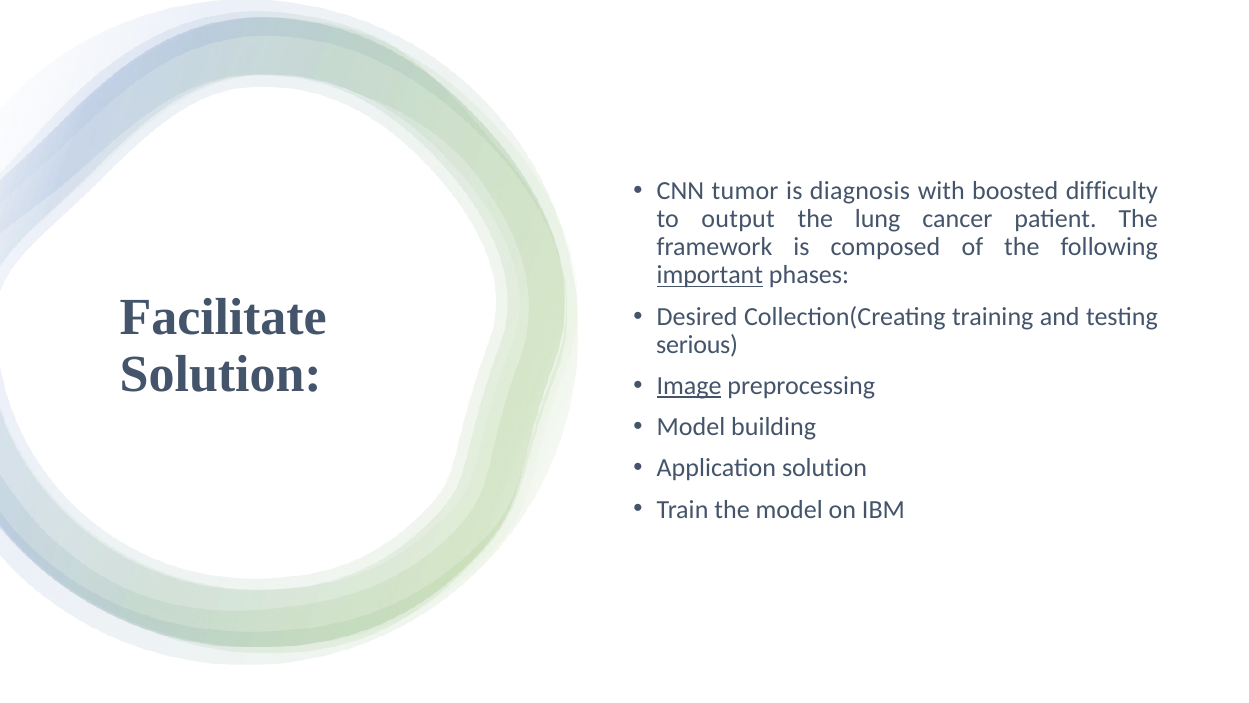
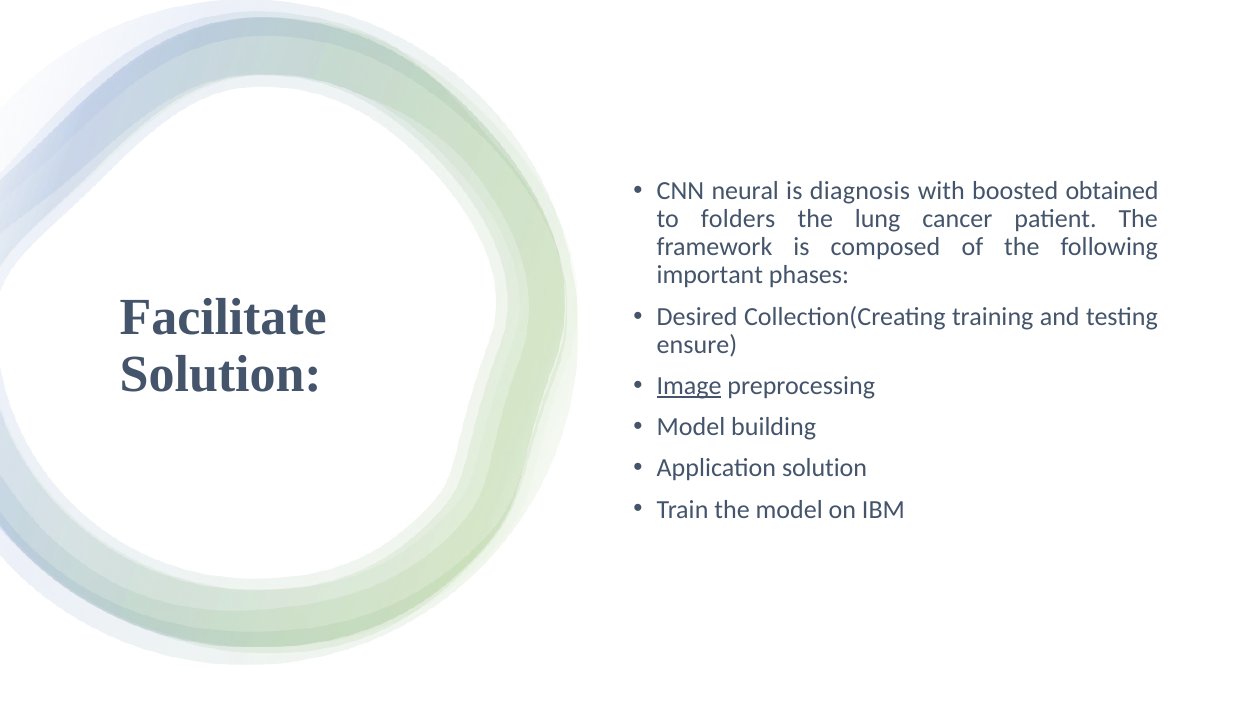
tumor: tumor -> neural (745, 191)
difficulty: difficulty -> obtained (1112, 191)
output: output -> folders (738, 219)
important underline: present -> none (710, 275)
serious: serious -> ensure (697, 344)
